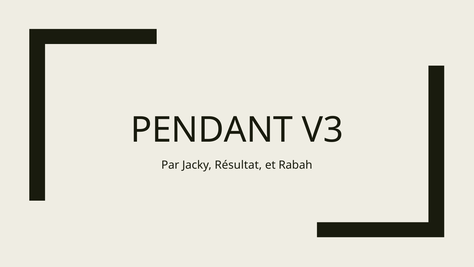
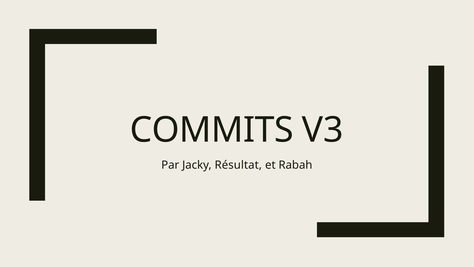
PENDANT: PENDANT -> COMMITS (212, 130)
